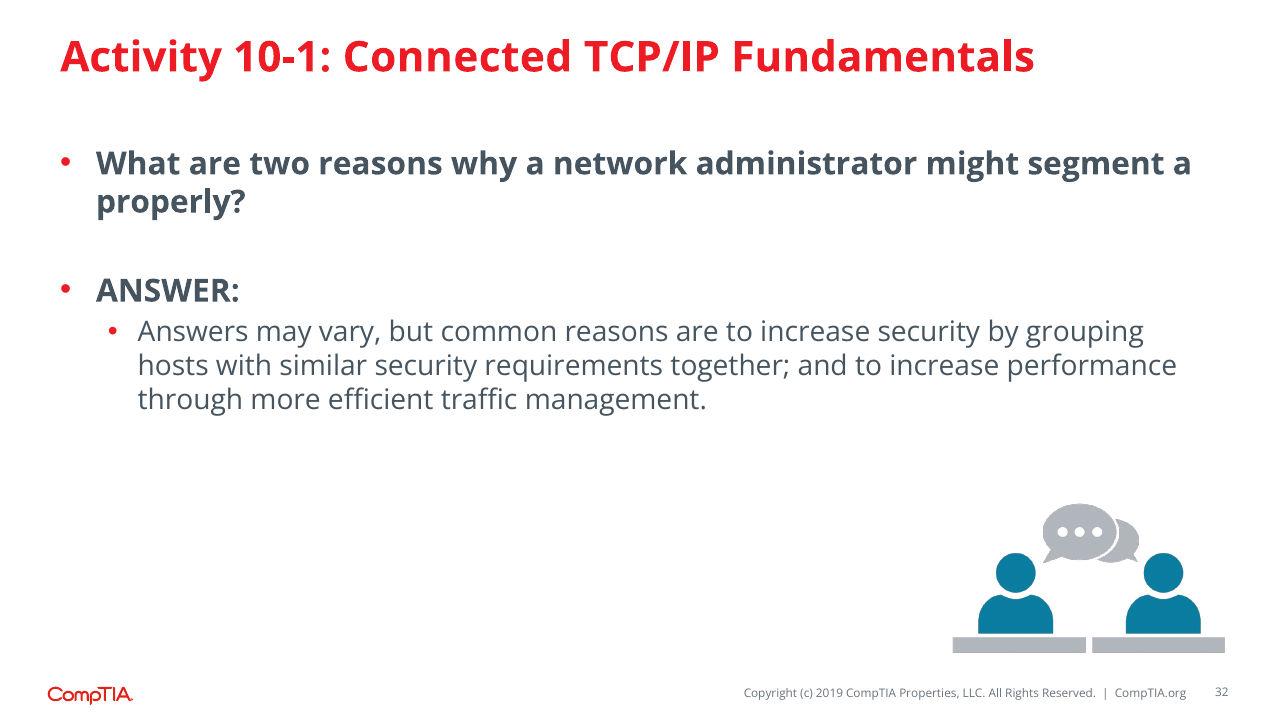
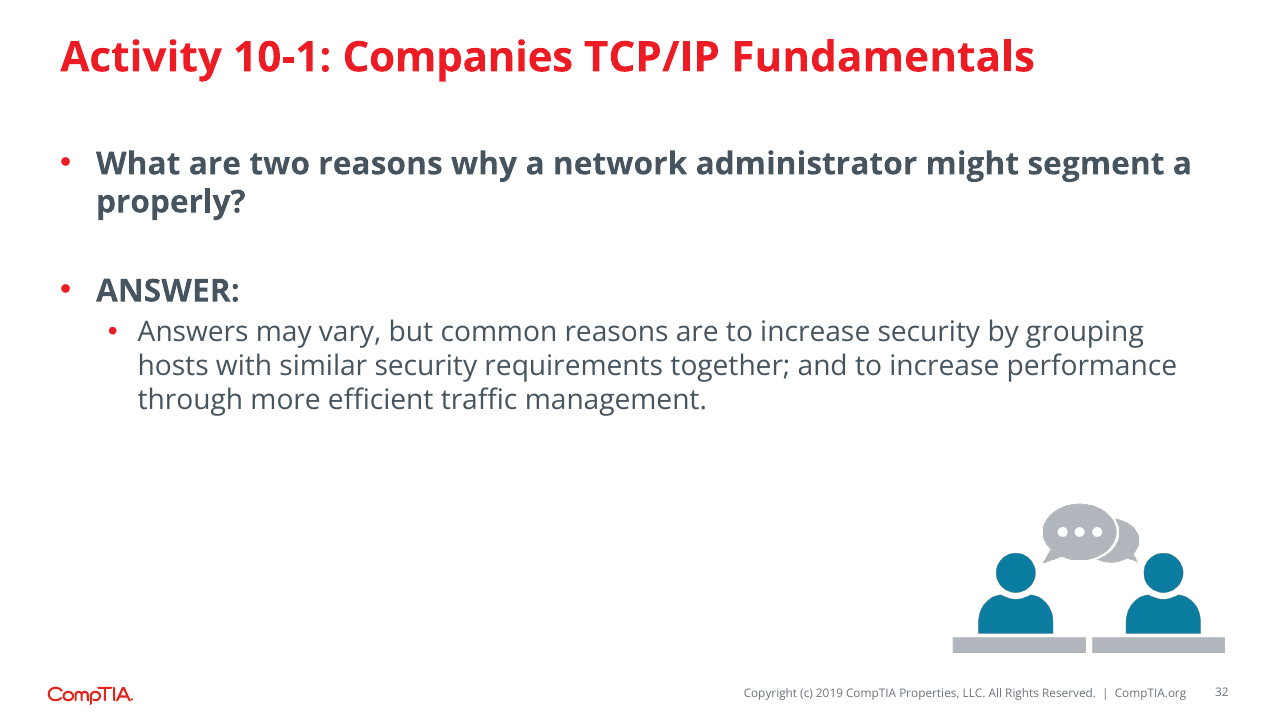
Connected: Connected -> Companies (458, 57)
